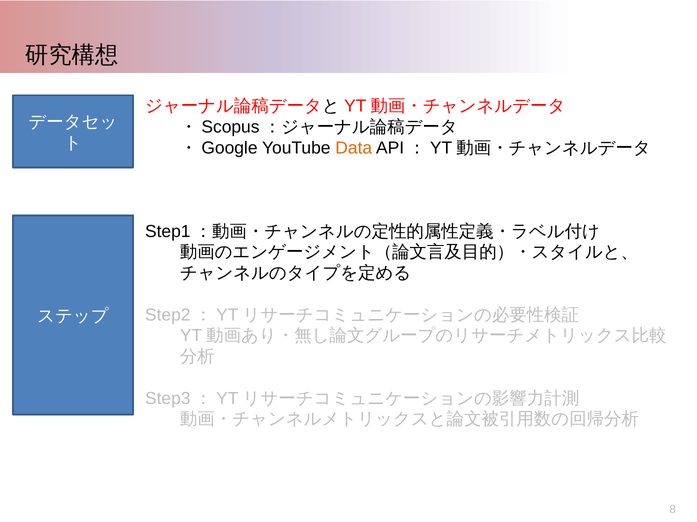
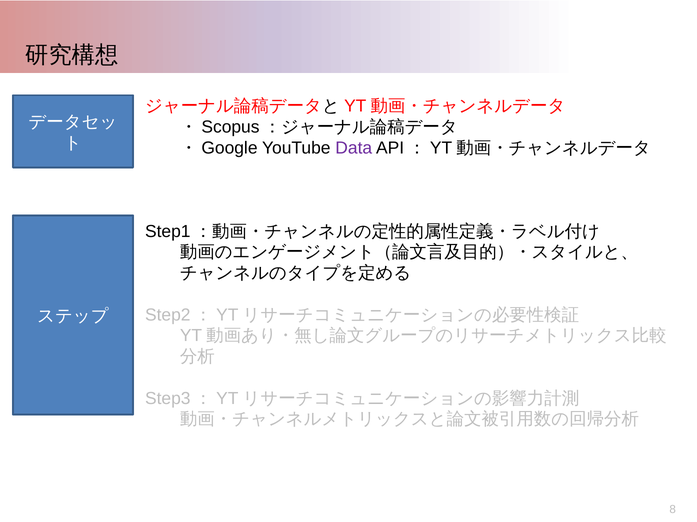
Data colour: orange -> purple (354, 148)
